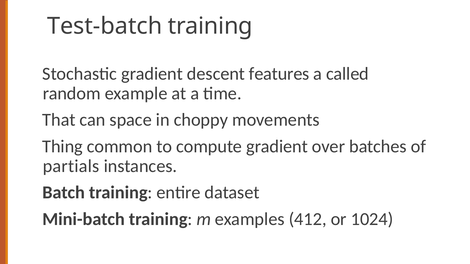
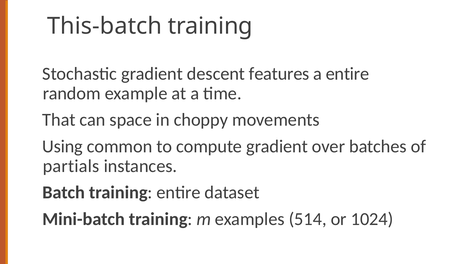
Test-batch: Test-batch -> This-batch (105, 26)
a called: called -> entire (347, 74)
Thing: Thing -> Using (63, 147)
412: 412 -> 514 (308, 219)
